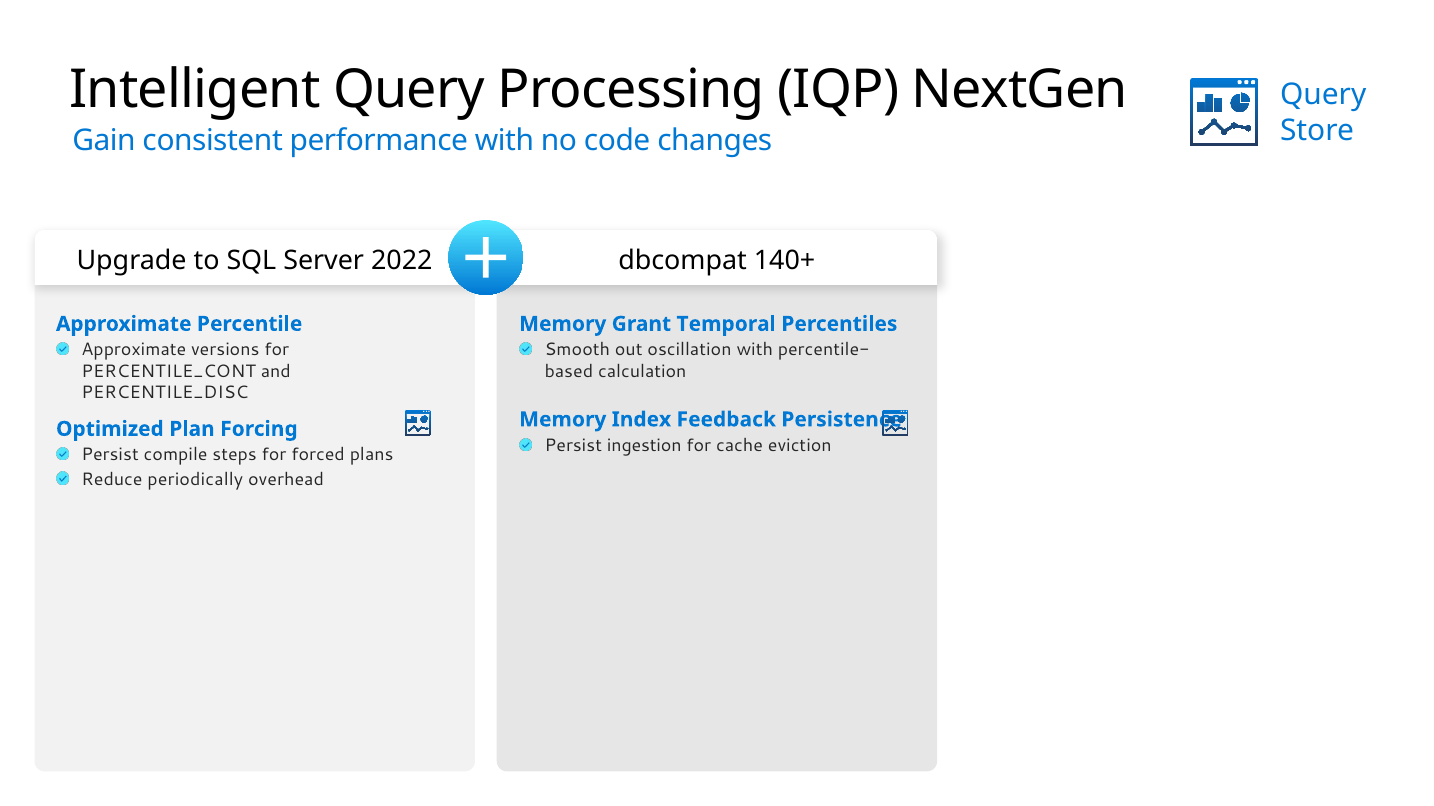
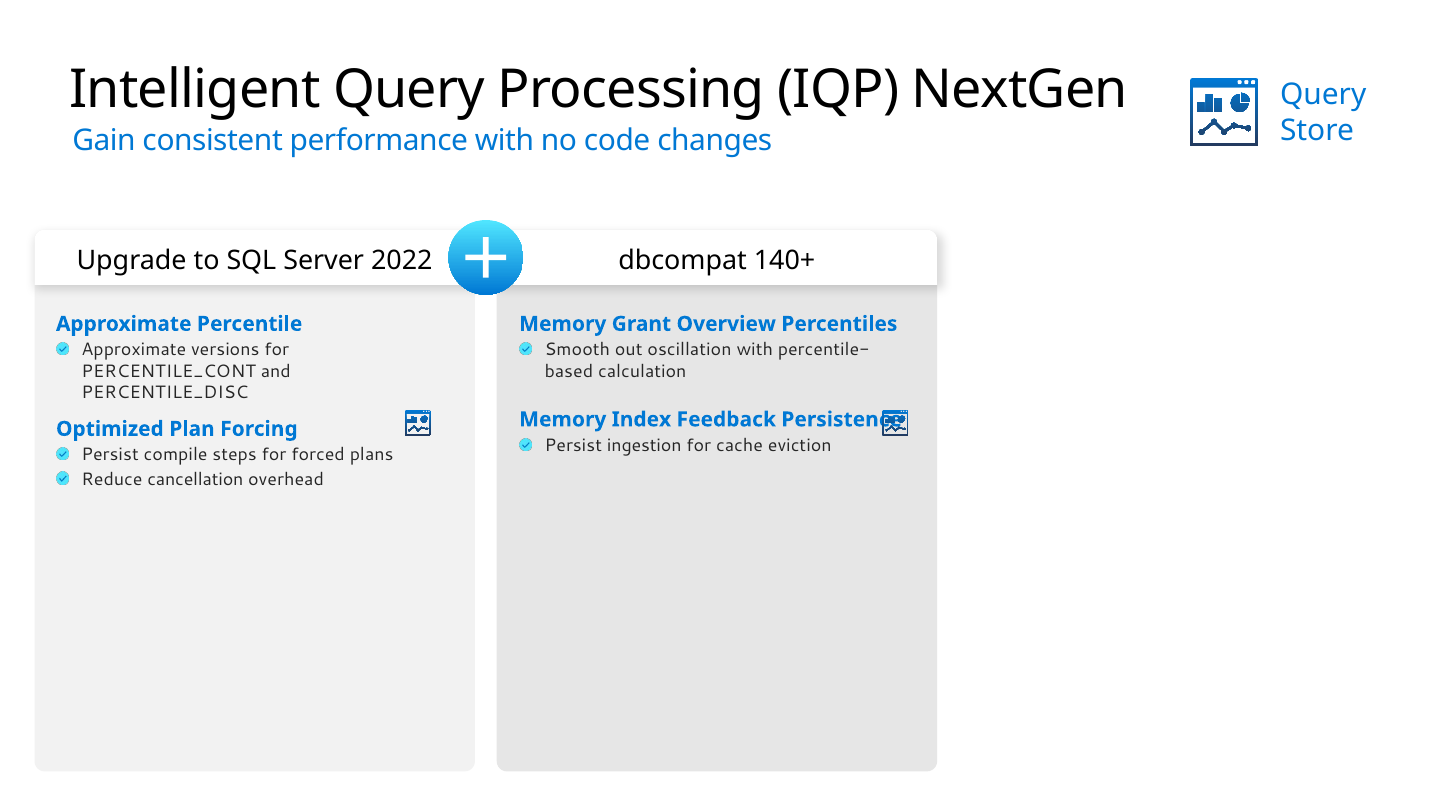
Temporal: Temporal -> Overview (726, 324)
periodically: periodically -> cancellation (195, 480)
